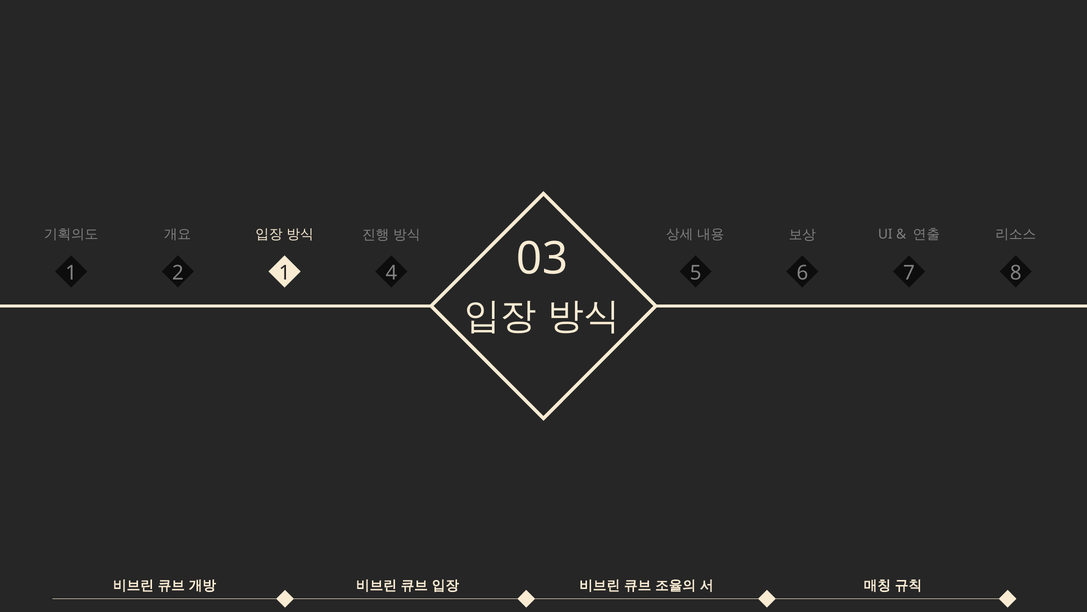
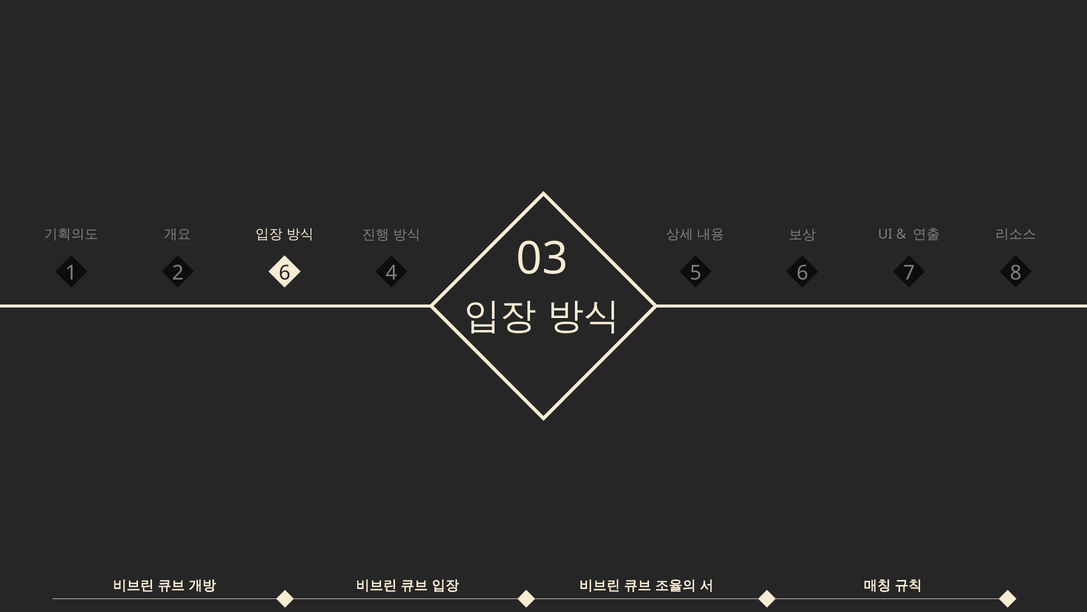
2 1: 1 -> 6 (285, 273)
